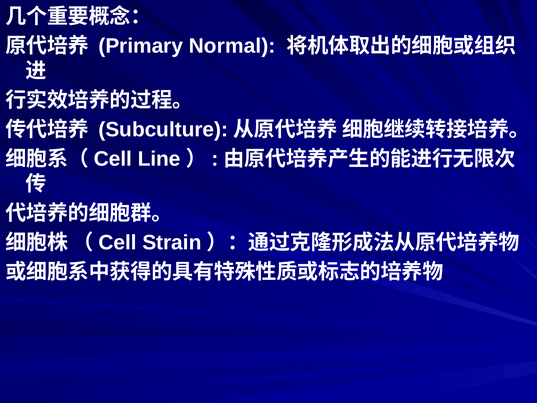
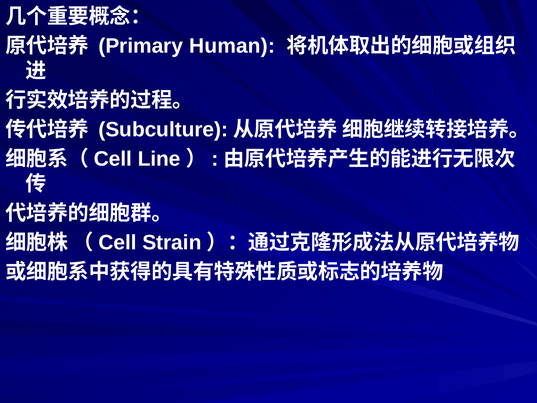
Normal: Normal -> Human (232, 46)
